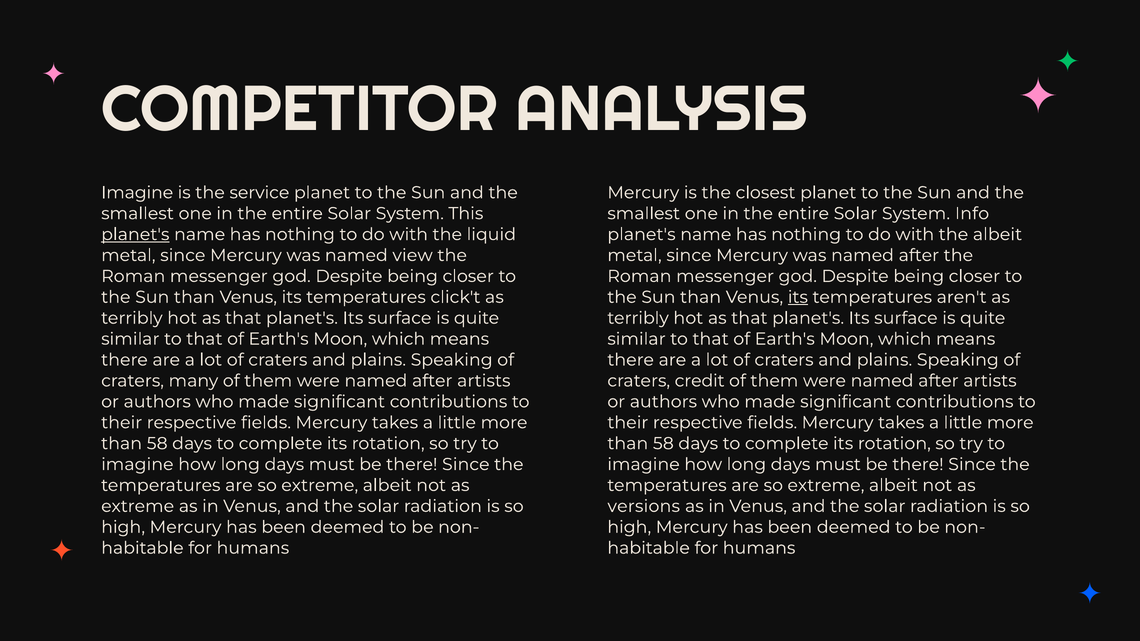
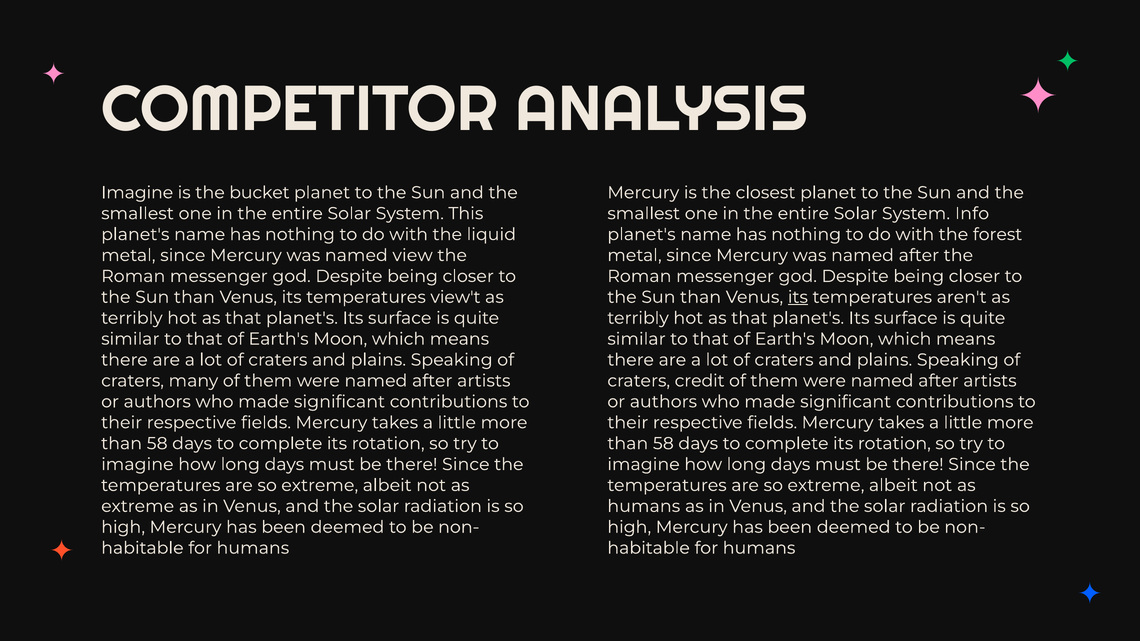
service: service -> bucket (259, 193)
planet's underline: present -> none (135, 235)
the albeit: albeit -> forest (998, 235)
click't: click't -> view't (455, 297)
versions: versions -> humans (644, 506)
